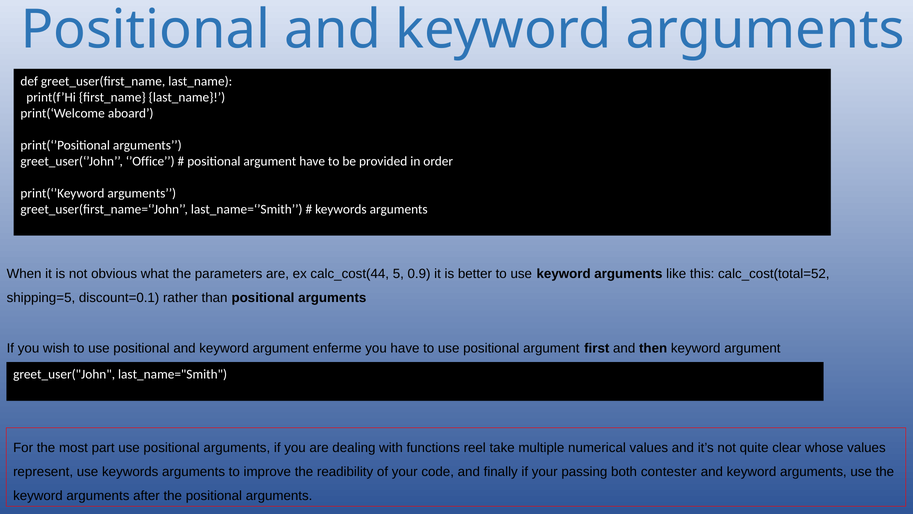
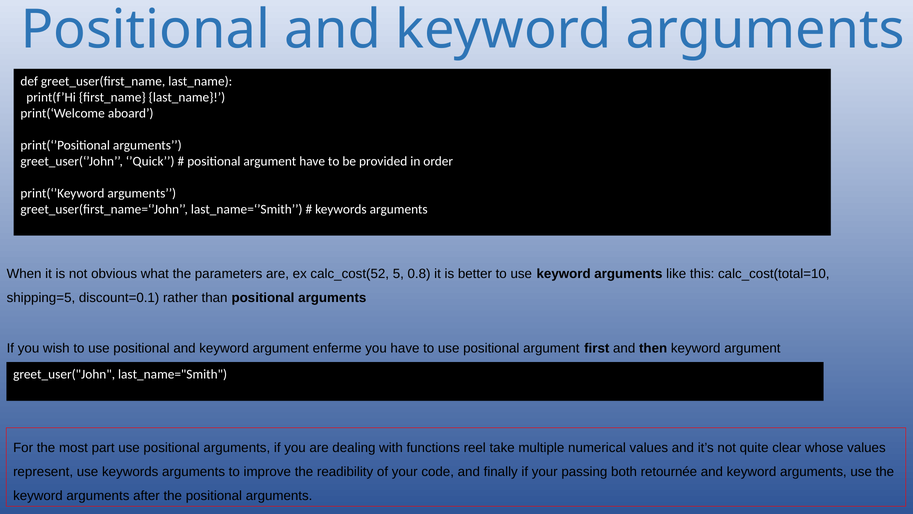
’Office: ’Office -> ’Quick (150, 161)
calc_cost(44: calc_cost(44 -> calc_cost(52 (350, 274)
0.9: 0.9 -> 0.8 (419, 274)
calc_cost(total=52: calc_cost(total=52 -> calc_cost(total=10 (774, 274)
contester: contester -> retournée (669, 472)
